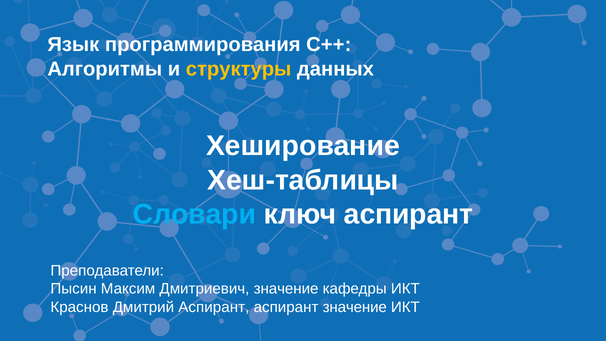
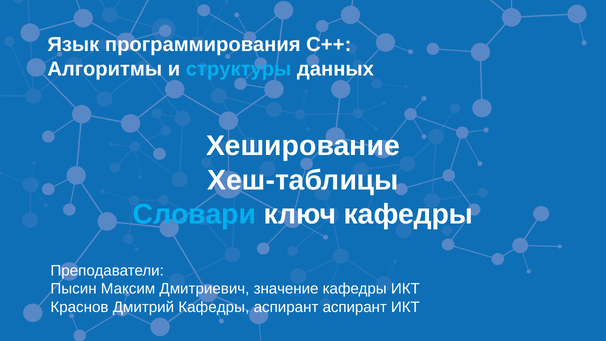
структуры colour: yellow -> light blue (239, 69)
ключ аспирант: аспирант -> кафедры (409, 214)
Дмитрий Аспирант: Аспирант -> Кафедры (214, 307)
аспирант значение: значение -> аспирант (355, 307)
